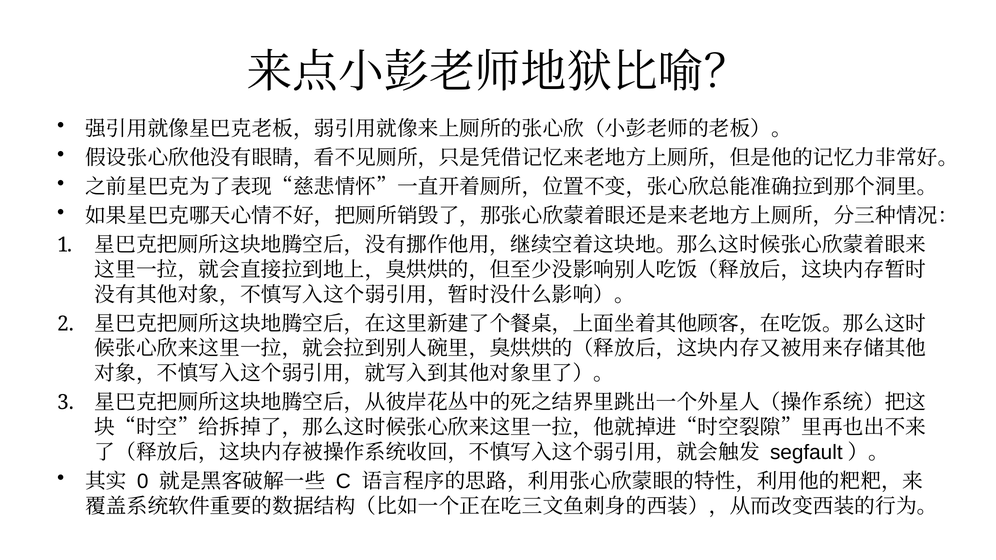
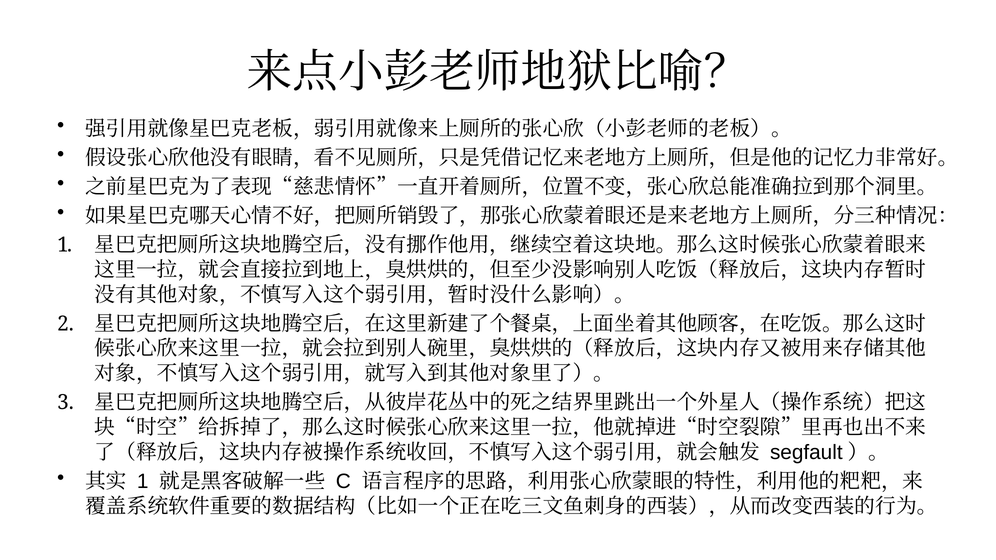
0: 0 -> 1 (143, 482)
